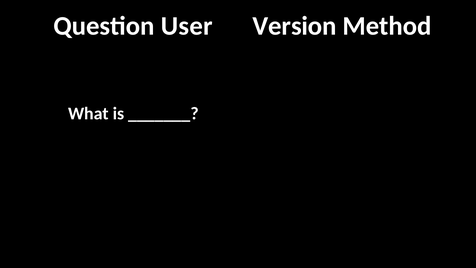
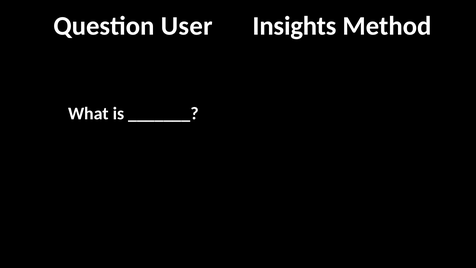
Version: Version -> Insights (295, 26)
